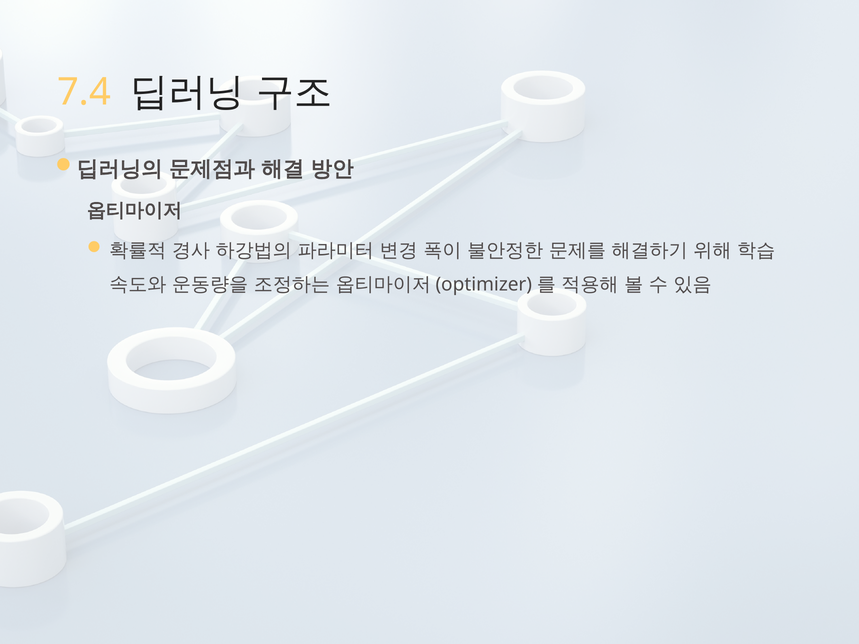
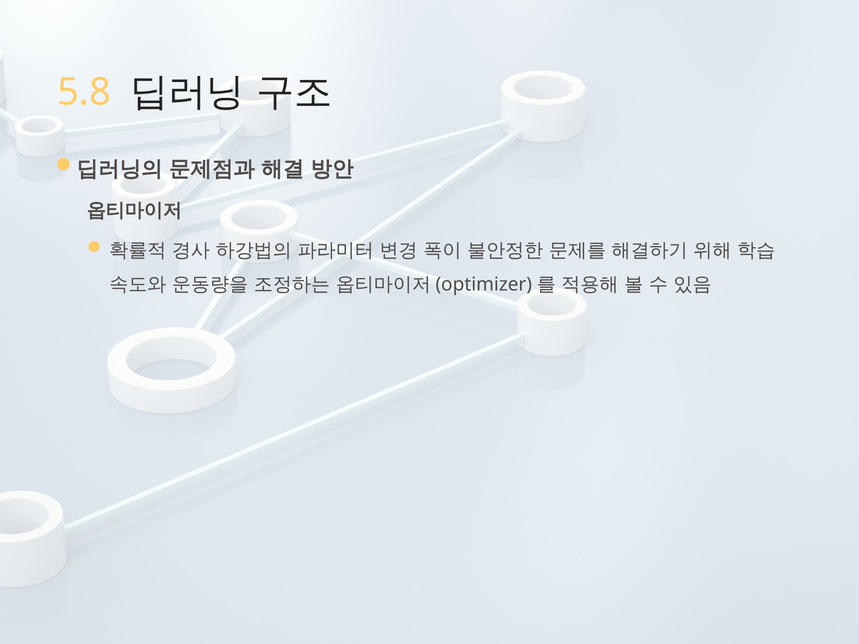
7.4: 7.4 -> 5.8 (84, 92)
